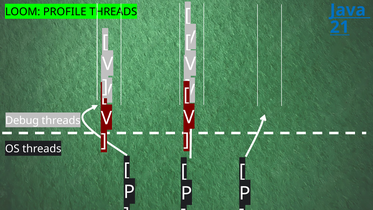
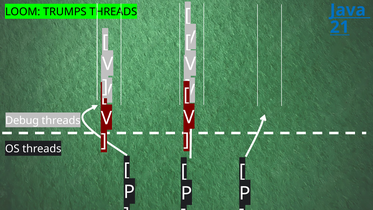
PROFILE: PROFILE -> TRUMPS (65, 12)
